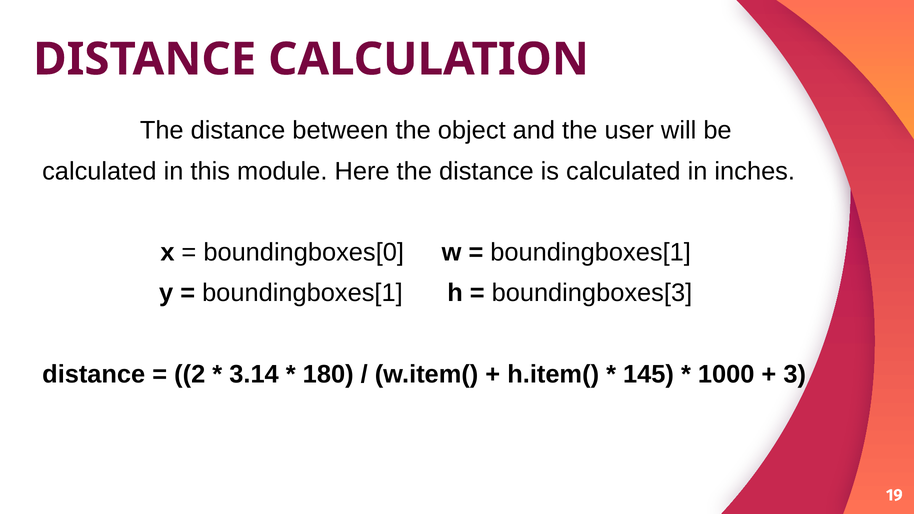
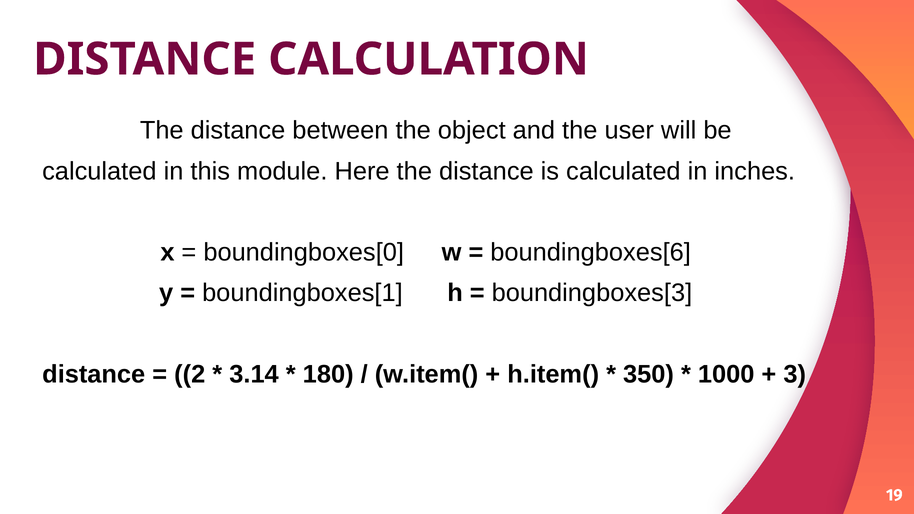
boundingboxes[1: boundingboxes[1 -> boundingboxes[6 (591, 253)
145: 145 -> 350 (649, 374)
